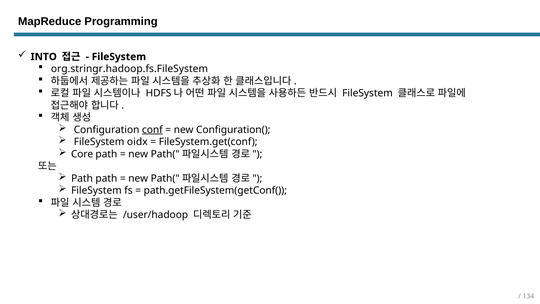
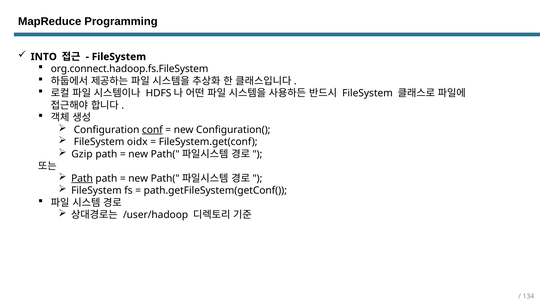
org.stringr.hadoop.fs.FileSystem: org.stringr.hadoop.fs.FileSystem -> org.connect.hadoop.fs.FileSystem (130, 69)
Core: Core -> Gzip (82, 154)
Path underline: none -> present (82, 178)
